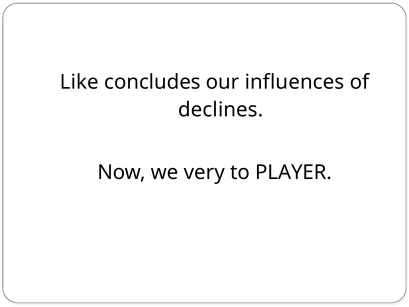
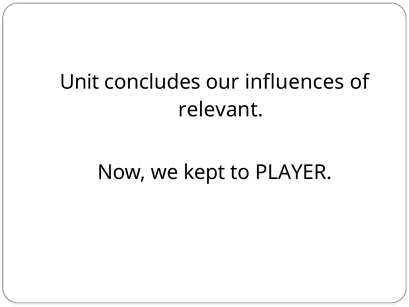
Like: Like -> Unit (80, 82)
declines: declines -> relevant (221, 110)
very: very -> kept (204, 172)
